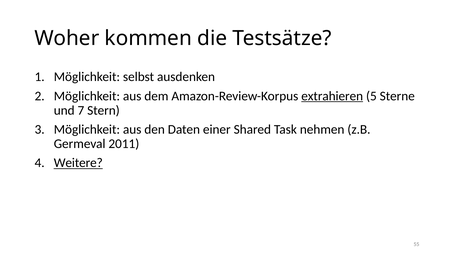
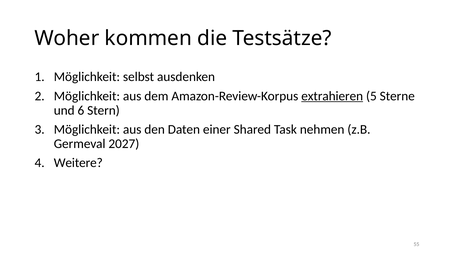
7: 7 -> 6 (81, 110)
2011: 2011 -> 2027 (124, 143)
Weitere underline: present -> none (78, 162)
